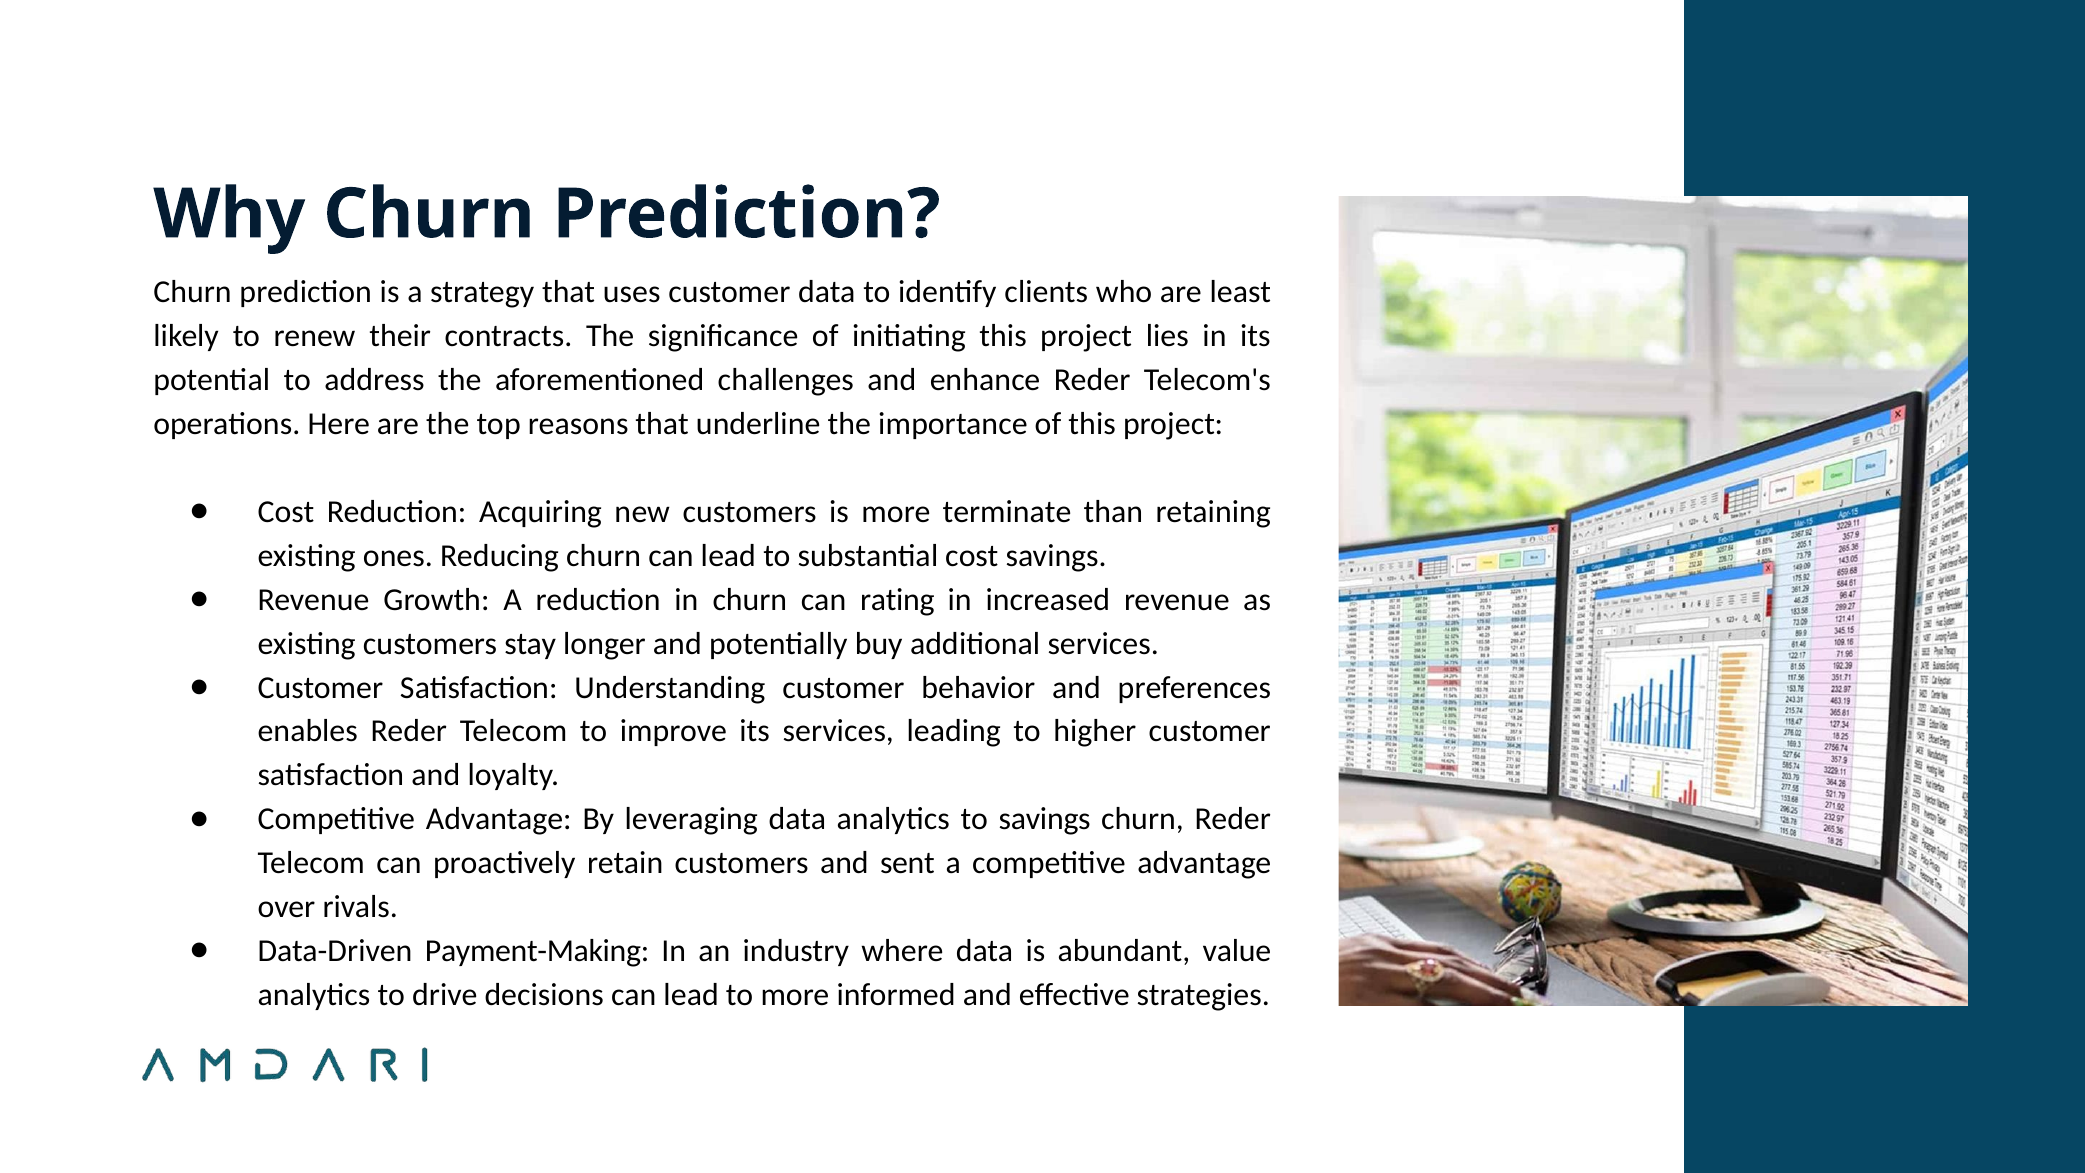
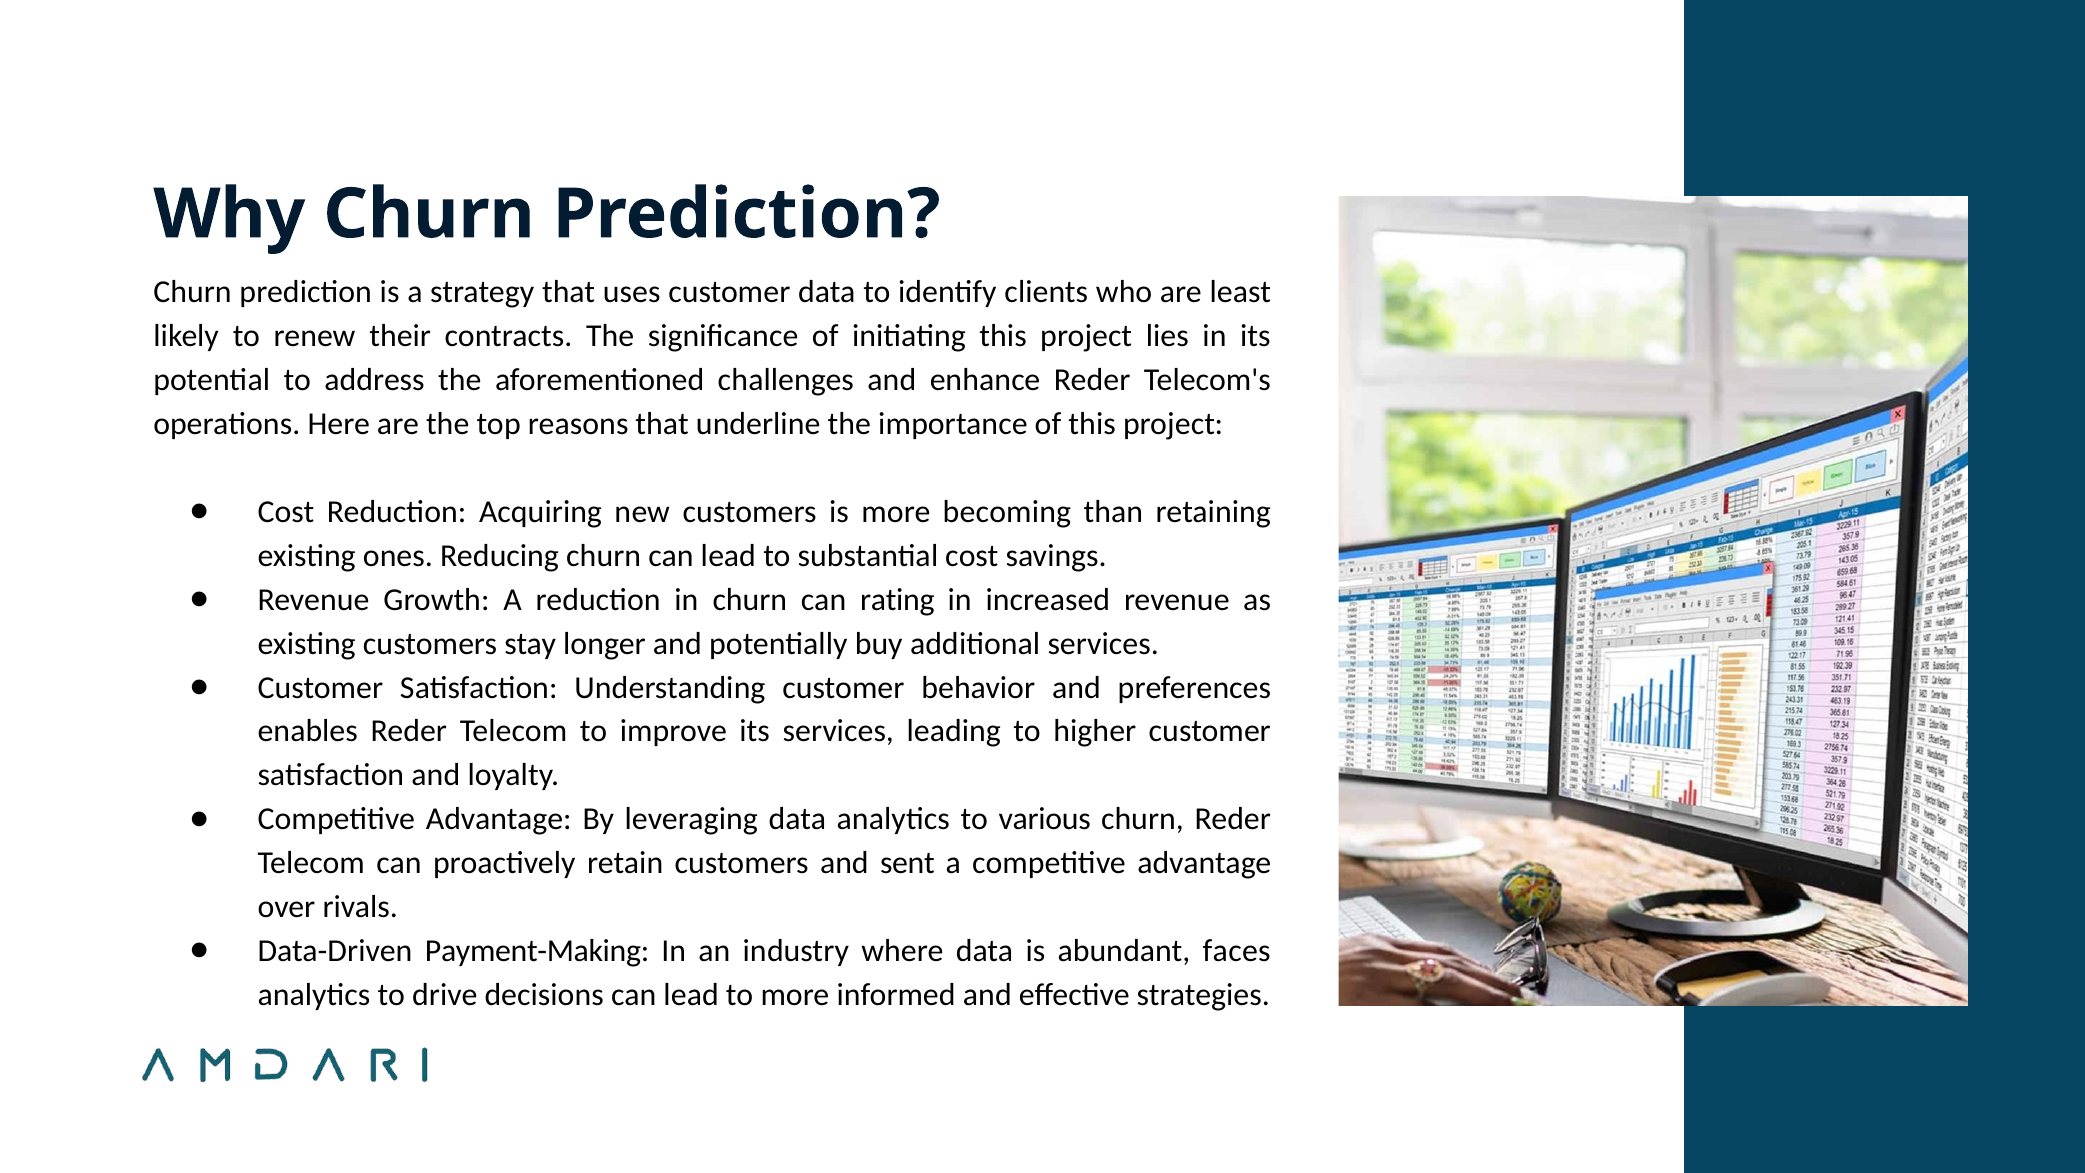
terminate: terminate -> becoming (1007, 512)
to savings: savings -> various (1045, 819)
value: value -> faces (1237, 951)
